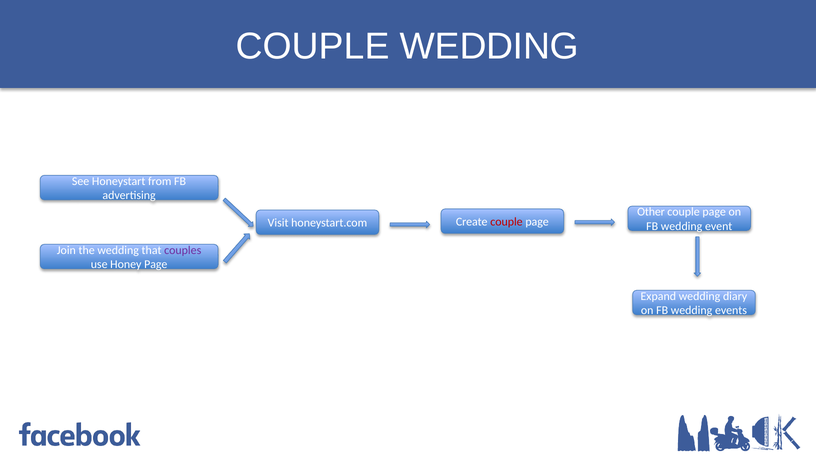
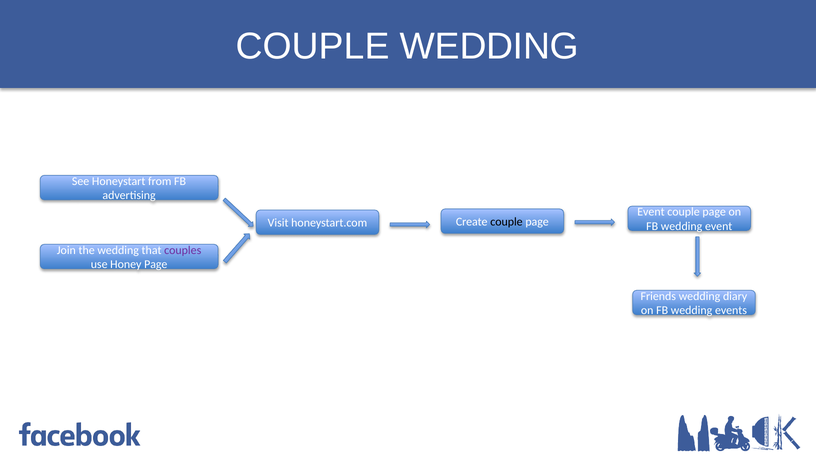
Other: Other -> Event (651, 212)
couple colour: red -> black (506, 222)
Expand: Expand -> Friends (658, 296)
